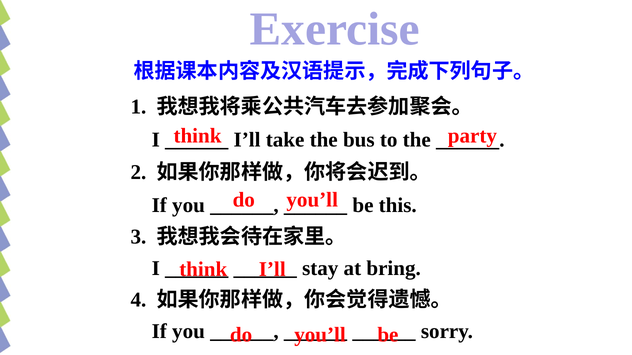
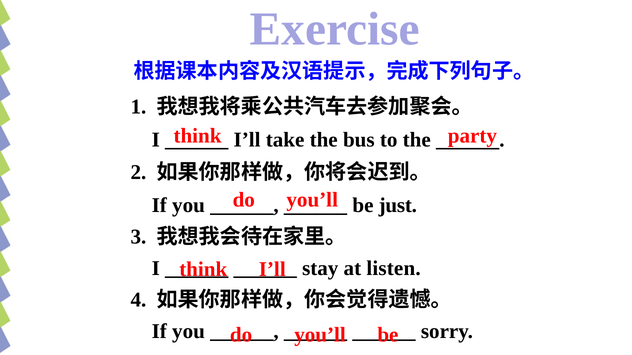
this: this -> just (398, 206)
bring: bring -> listen (394, 269)
